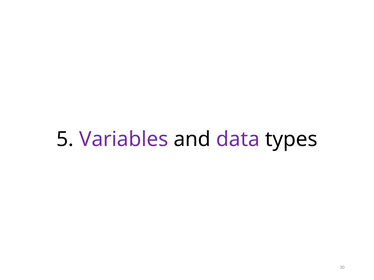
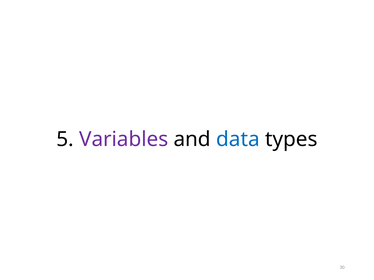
data colour: purple -> blue (238, 139)
